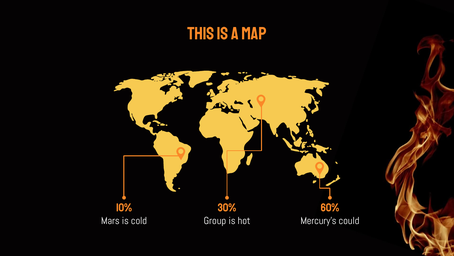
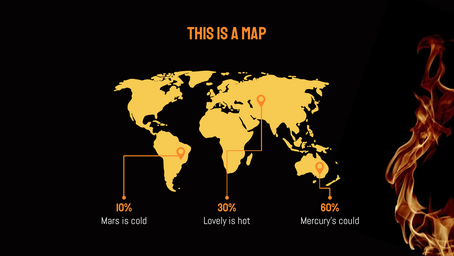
Group: Group -> Lovely (215, 220)
